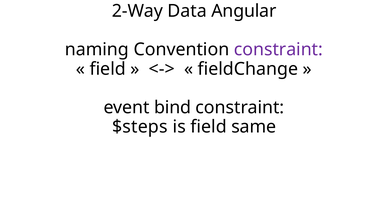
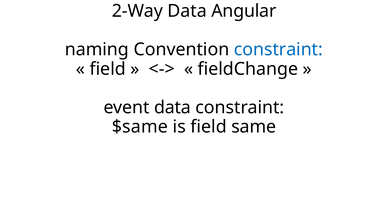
constraint colour: purple -> blue (278, 49)
event bind: bind -> data (173, 107)
$steps: $steps -> $same (140, 126)
